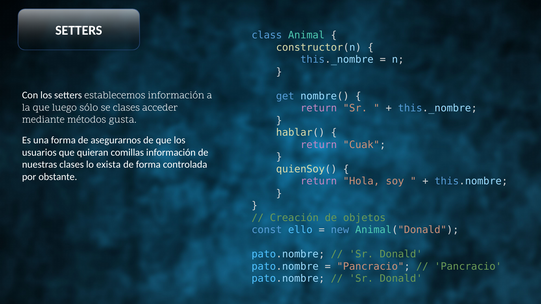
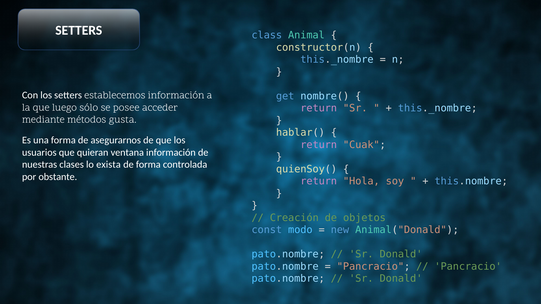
se clases: clases -> posee (126, 108)
comillas: comillas -> ventana (127, 153)
ello: ello -> modo (300, 230)
